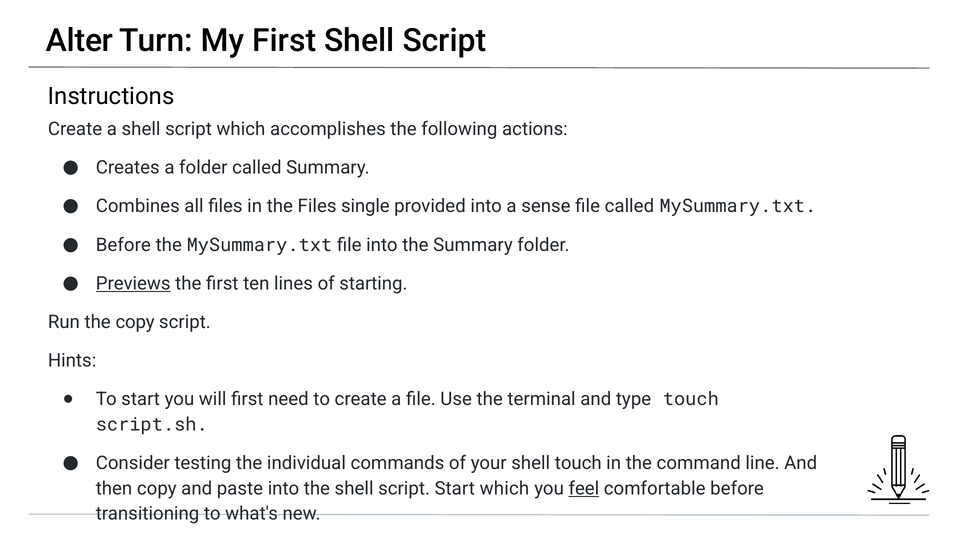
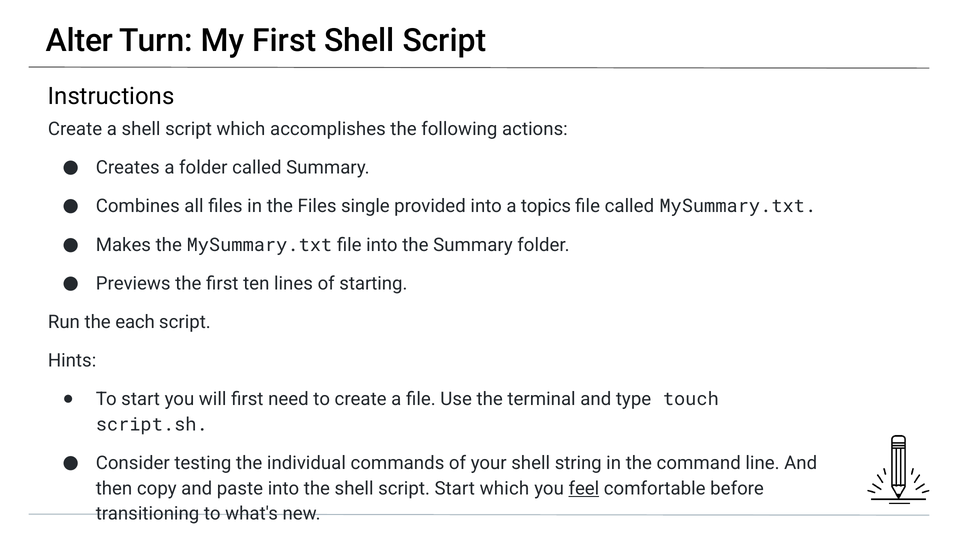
sense: sense -> topics (546, 206)
Before: Before -> Makes (123, 245)
Previews underline: present -> none (133, 283)
the copy: copy -> each (135, 322)
shell touch: touch -> string (578, 463)
